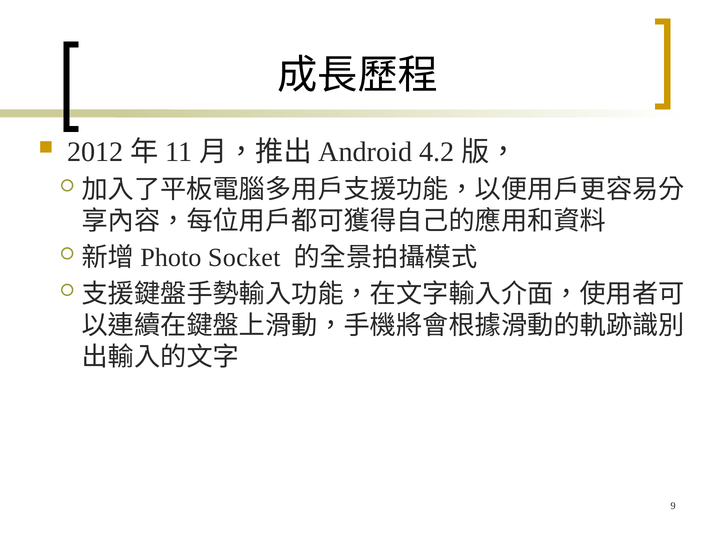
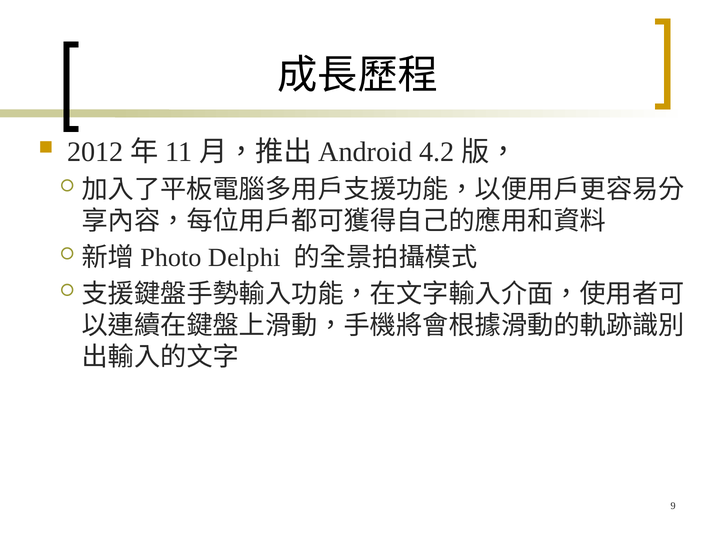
Socket: Socket -> Delphi (244, 257)
